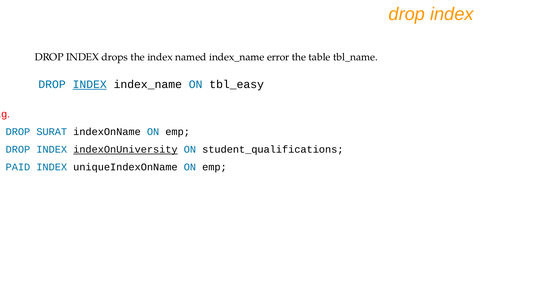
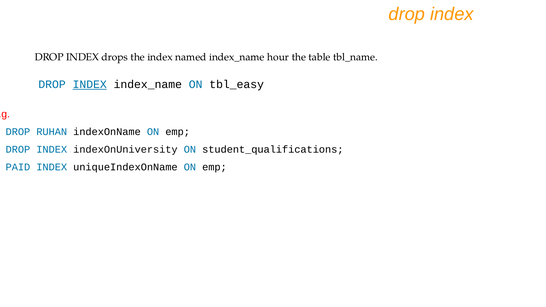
error: error -> hour (278, 57)
SURAT: SURAT -> RUHAN (52, 132)
indexOnUniversity underline: present -> none (125, 150)
